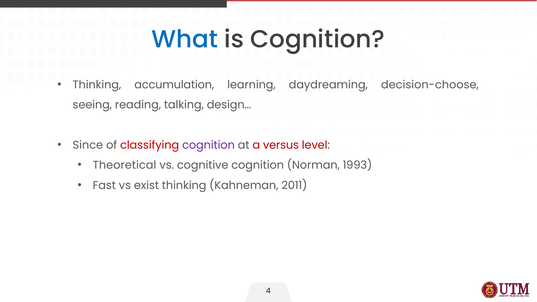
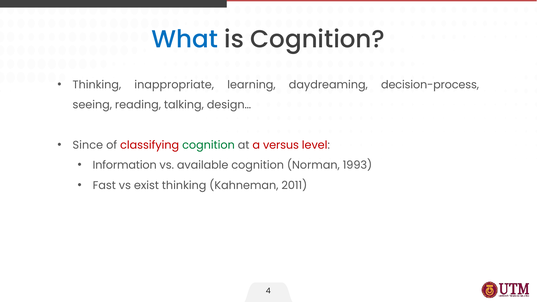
accumulation: accumulation -> inappropriate (174, 85)
decision-choose: decision-choose -> decision-process (430, 85)
cognition colour: purple -> green (208, 145)
Theoretical: Theoretical -> Information (125, 165)
cognitive: cognitive -> available (203, 165)
